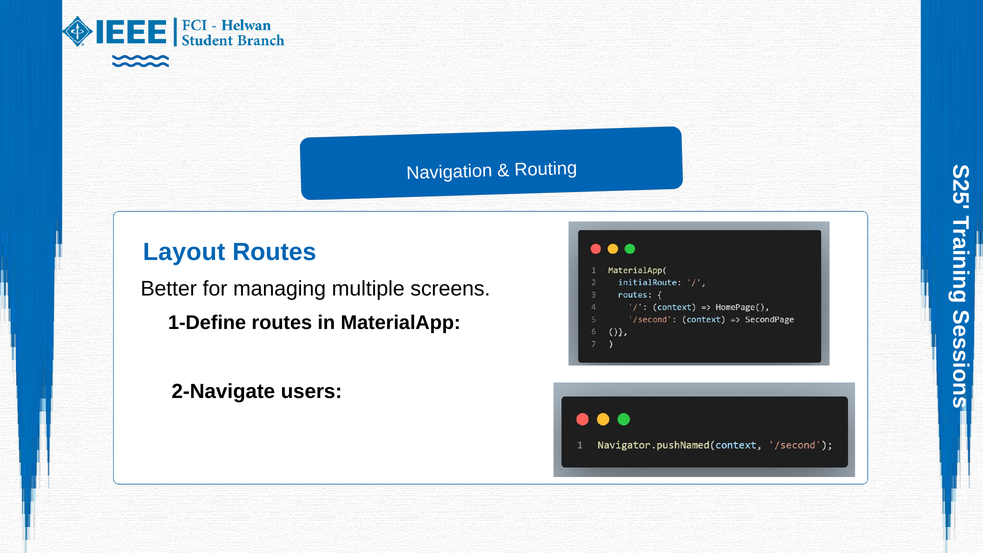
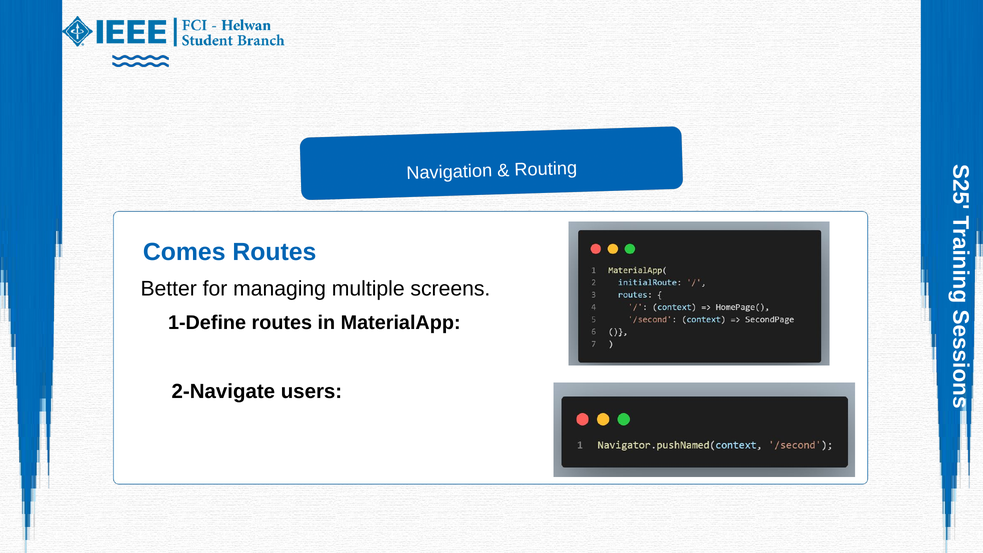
Layout: Layout -> Comes (184, 252)
